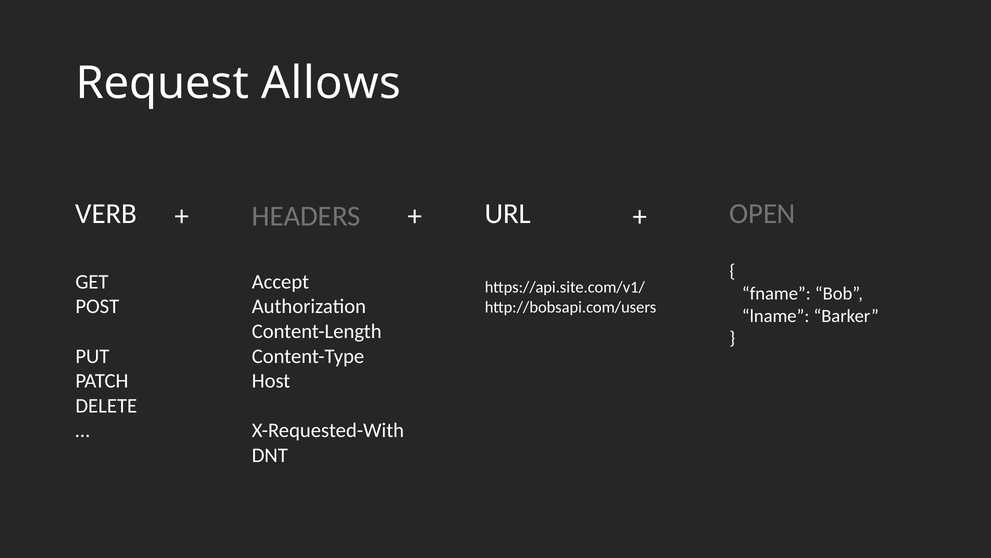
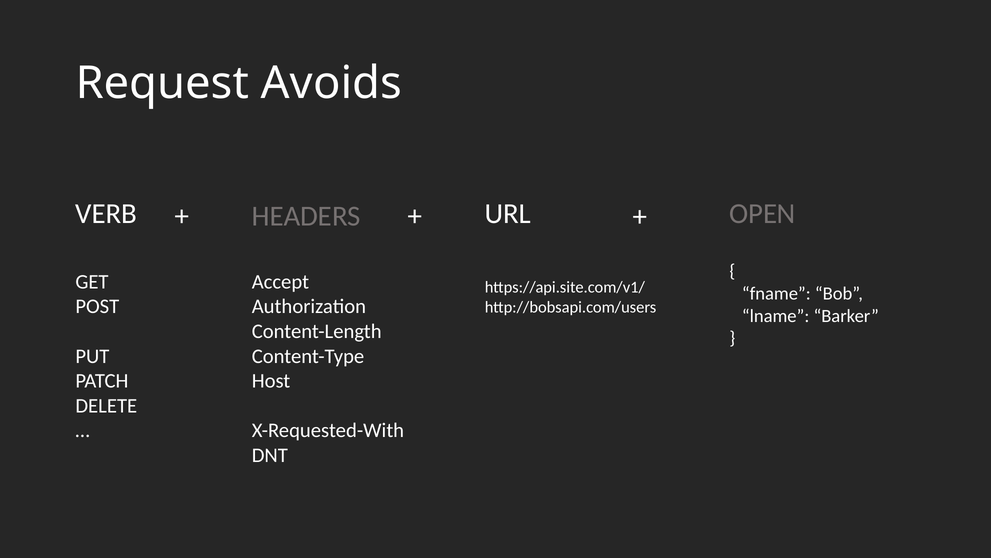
Allows: Allows -> Avoids (331, 83)
